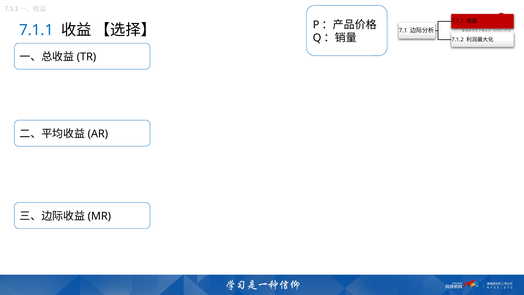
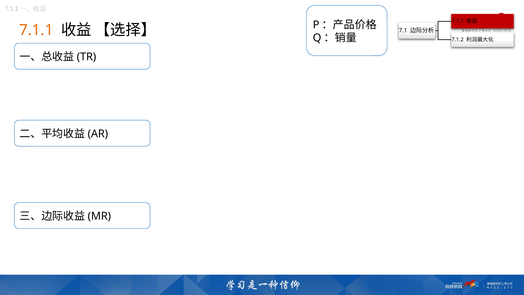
7.1.1 colour: blue -> orange (36, 30)
